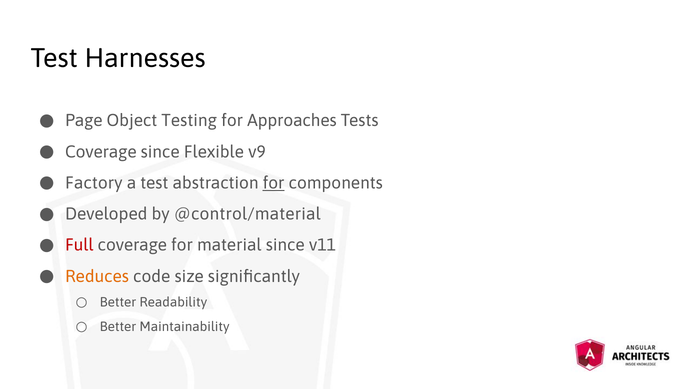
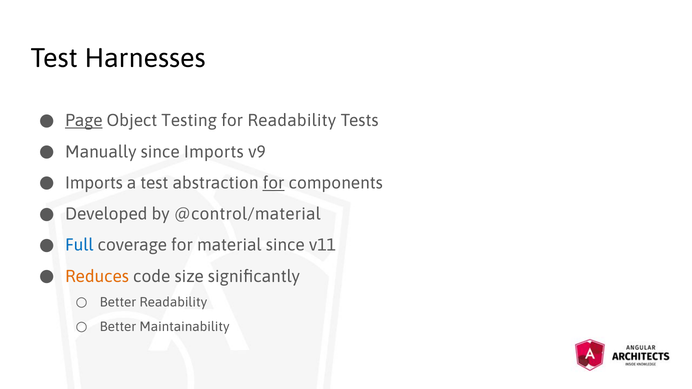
Page underline: none -> present (84, 121)
for Approaches: Approaches -> Readability (292, 121)
Coverage: Coverage -> Manually (101, 152)
since Flexible: Flexible -> Imports (214, 152)
Factory: Factory -> Imports (94, 183)
Full colour: red -> blue (79, 245)
